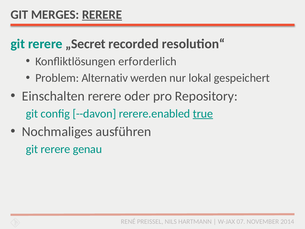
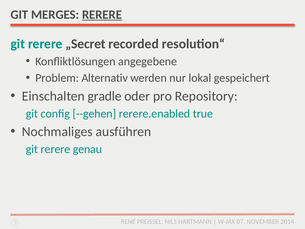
erforderlich: erforderlich -> angegebene (148, 61)
Einschalten rerere: rerere -> gradle (105, 96)
--davon: --davon -> --gehen (94, 113)
true underline: present -> none (203, 113)
